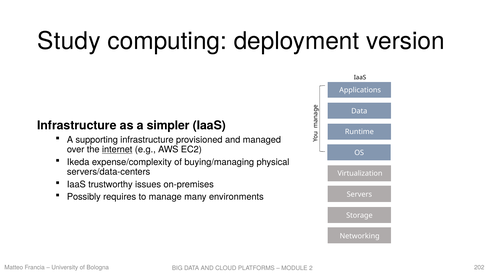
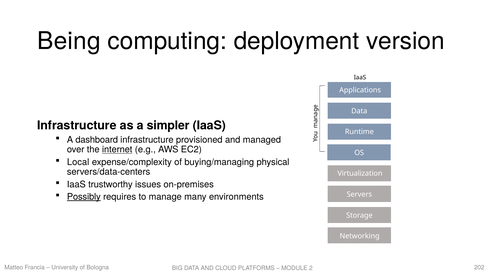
Study: Study -> Being (69, 41)
supporting: supporting -> dashboard (97, 139)
Ikeda: Ikeda -> Local (78, 162)
Possibly underline: none -> present (84, 196)
